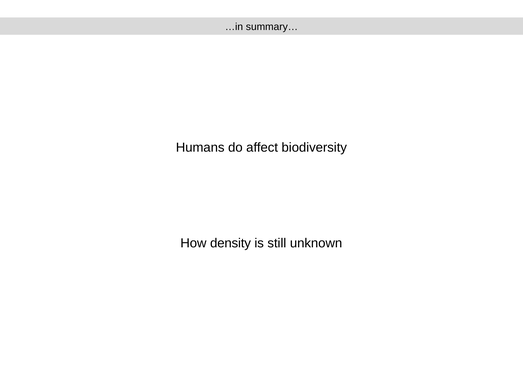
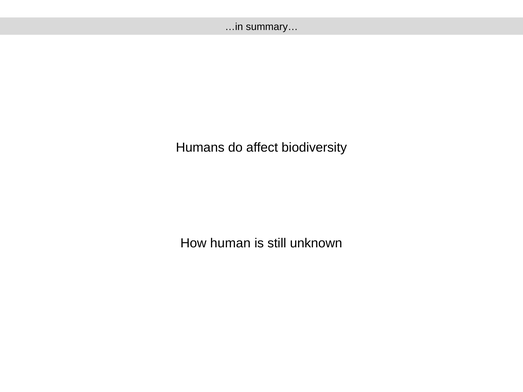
density: density -> human (230, 243)
